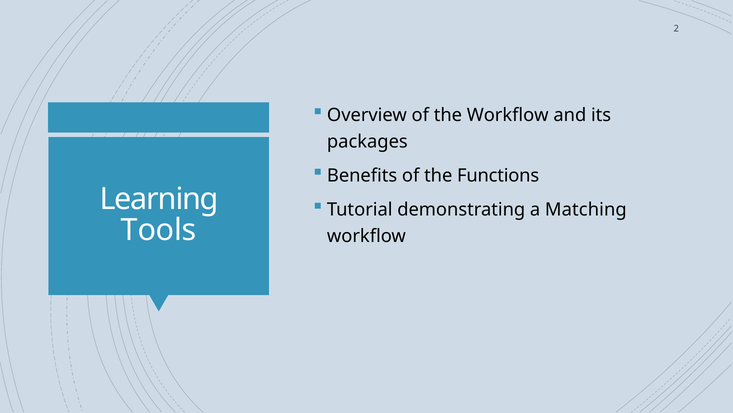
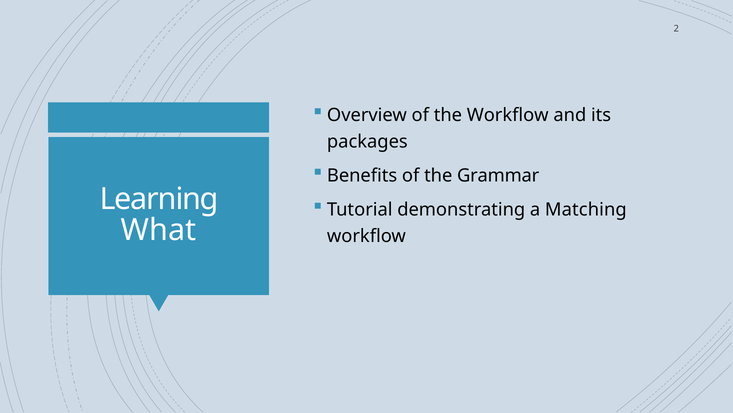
Functions: Functions -> Grammar (498, 176)
Tools: Tools -> What (159, 230)
